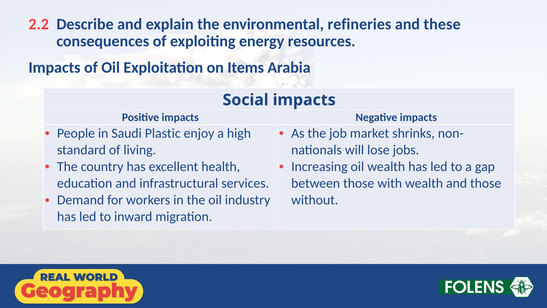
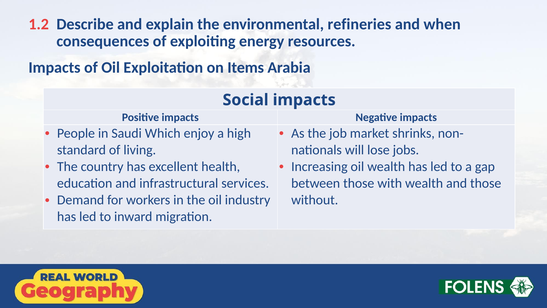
2.2: 2.2 -> 1.2 (39, 24)
these: these -> when (442, 24)
Plastic: Plastic -> Which (163, 133)
